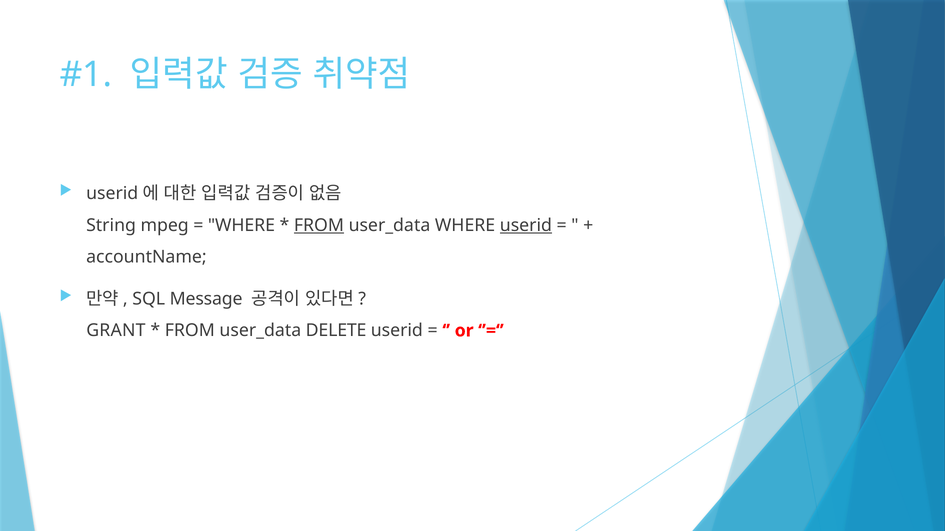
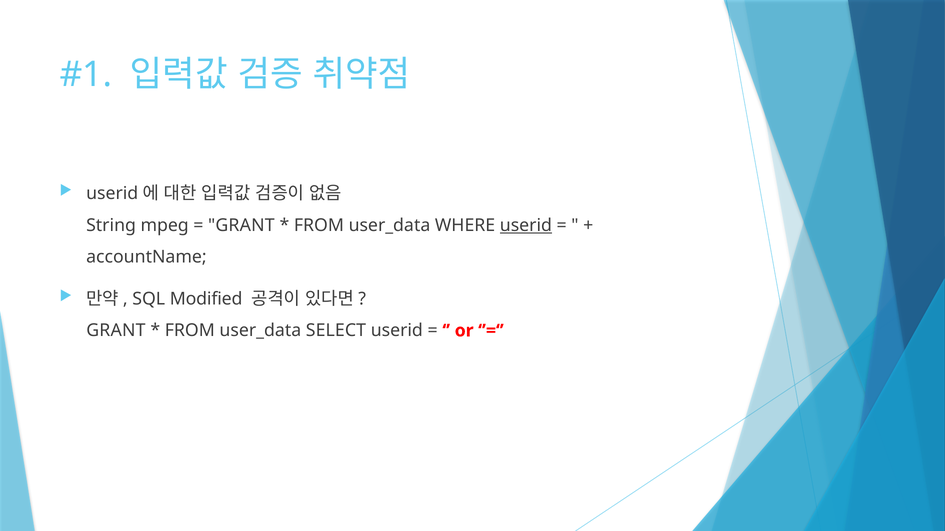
WHERE: WHERE -> GRANT (241, 225)
FROM underline: present -> none (319, 225)
Message: Message -> Modified (206, 299)
DELETE: DELETE -> SELECT (336, 331)
